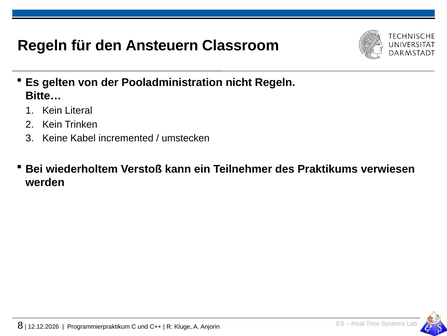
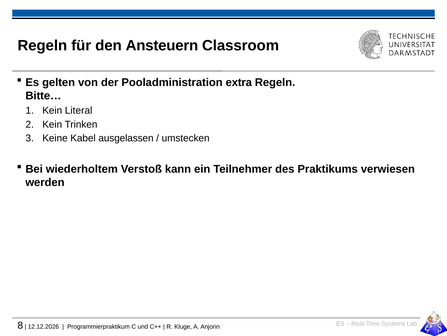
nicht: nicht -> extra (239, 82)
incremented: incremented -> ausgelassen (126, 138)
